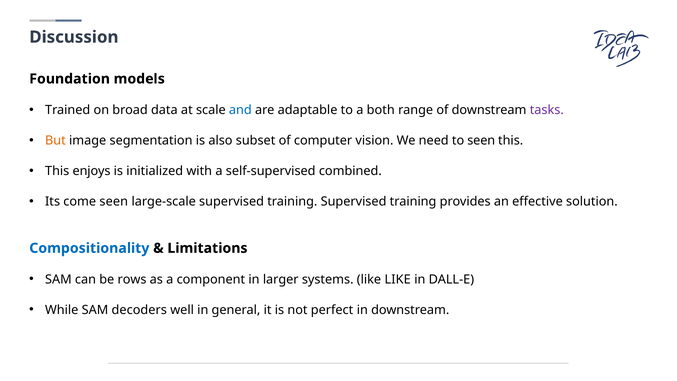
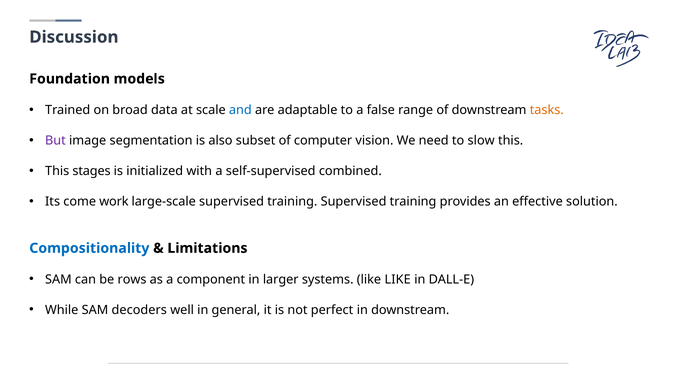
both: both -> false (381, 110)
tasks colour: purple -> orange (547, 110)
But colour: orange -> purple (55, 140)
to seen: seen -> slow (481, 140)
enjoys: enjoys -> stages (92, 171)
come seen: seen -> work (114, 201)
